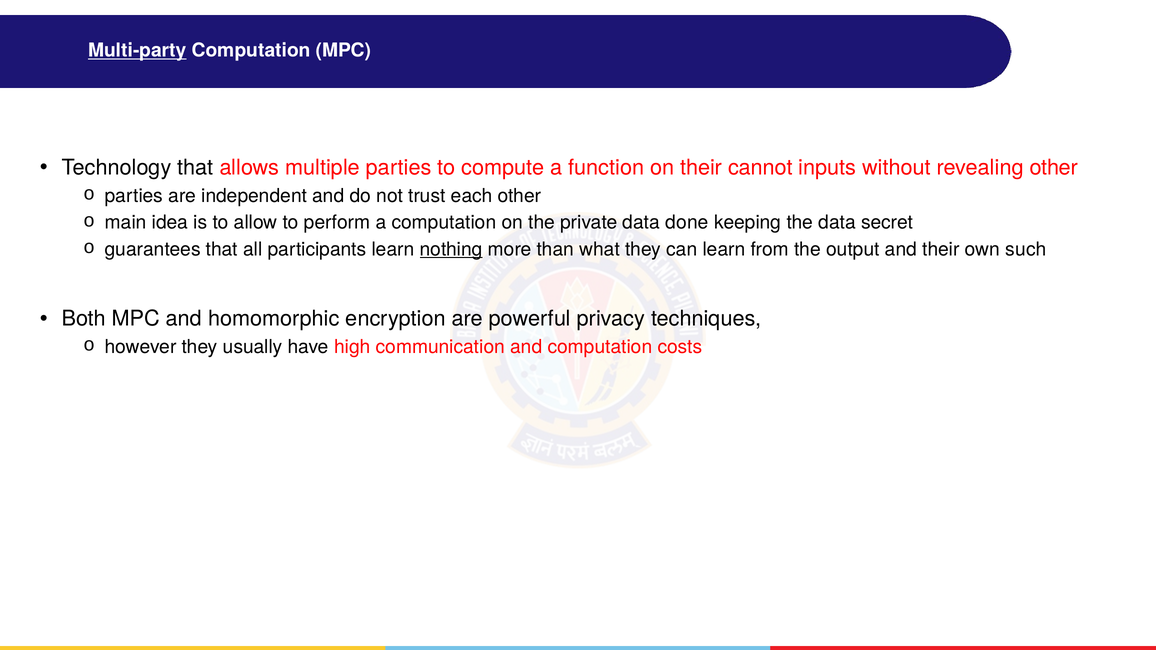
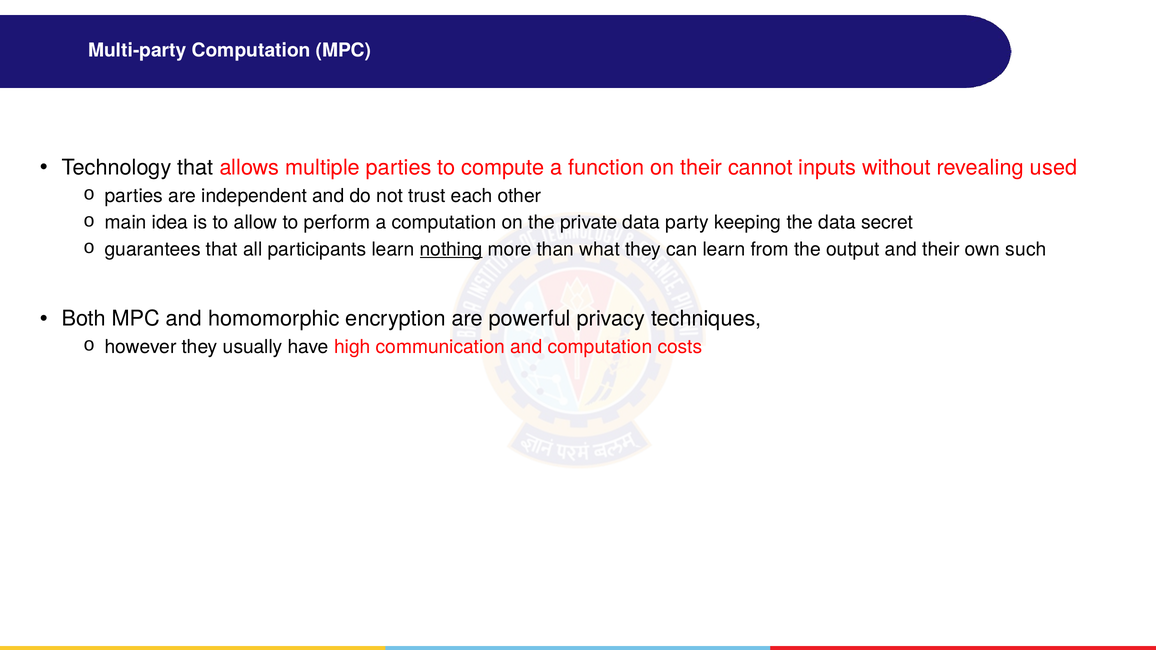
Multi-party underline: present -> none (137, 51)
revealing other: other -> used (1054, 168)
done: done -> party (687, 223)
